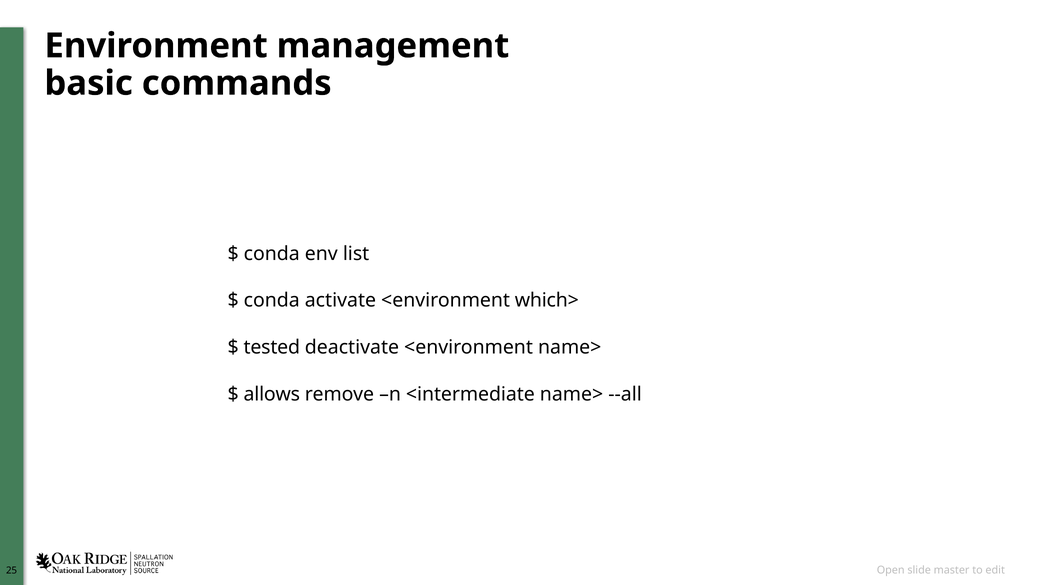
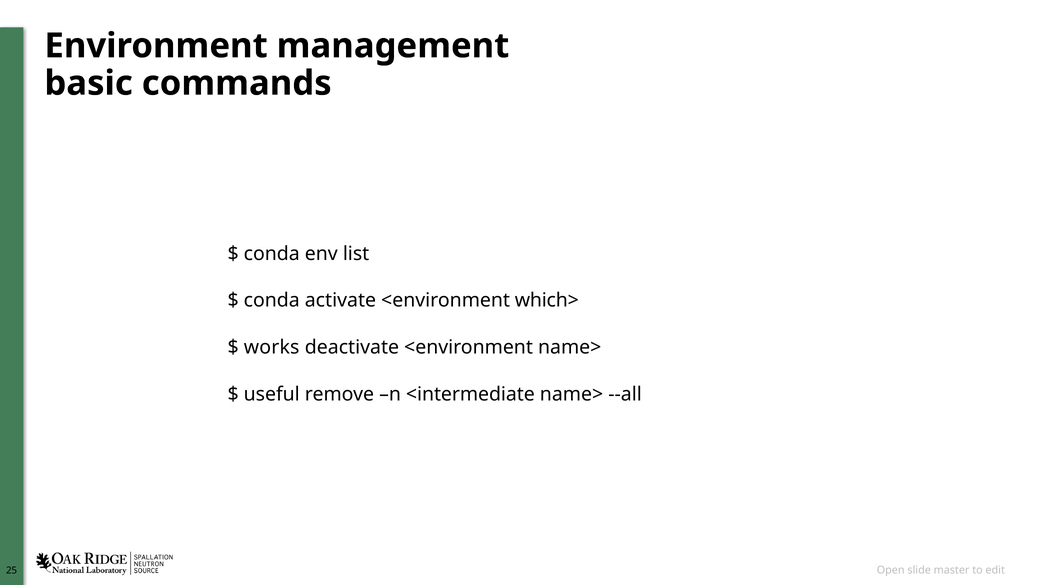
tested: tested -> works (272, 347)
allows: allows -> useful (272, 394)
